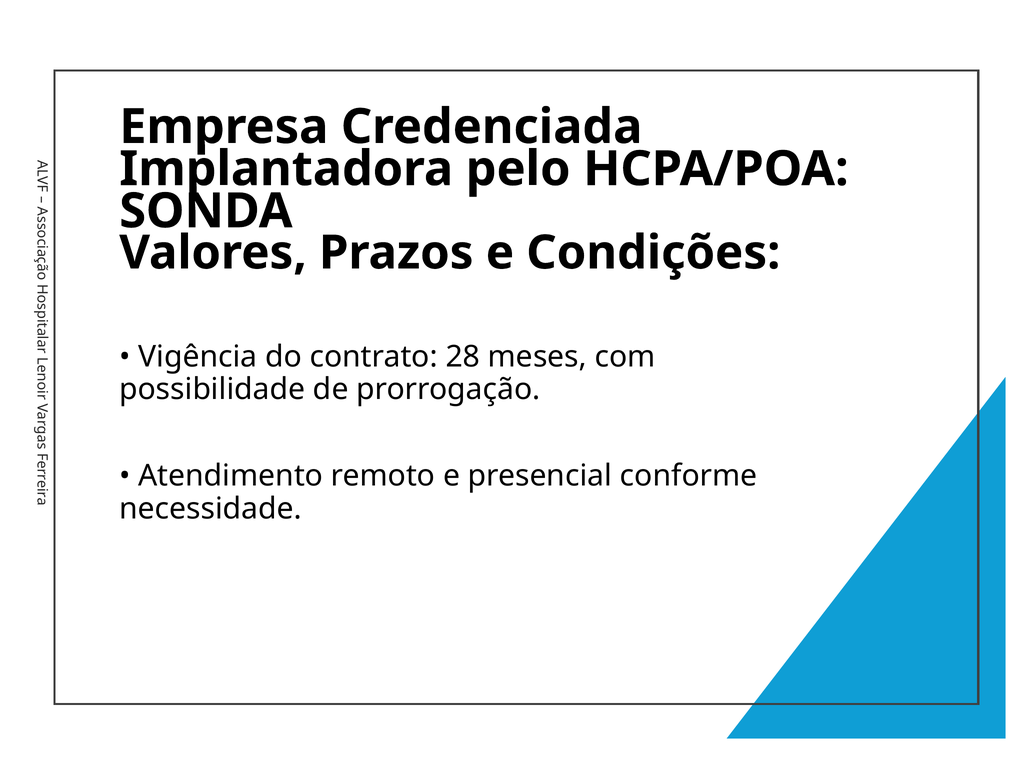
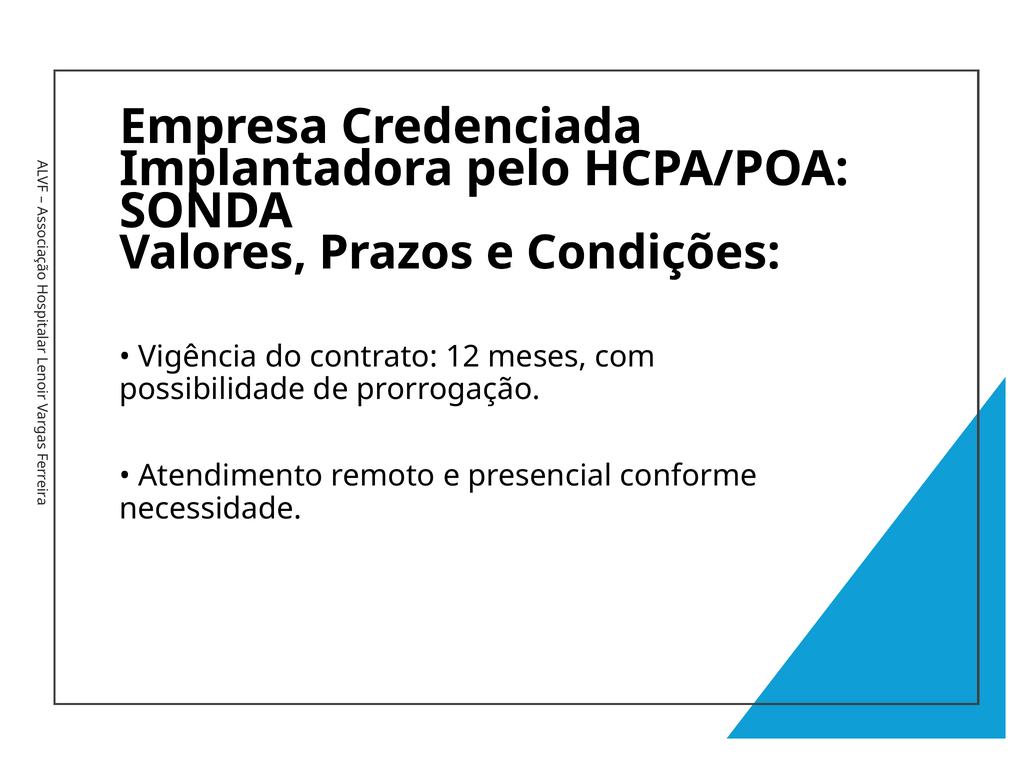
28: 28 -> 12 (463, 357)
